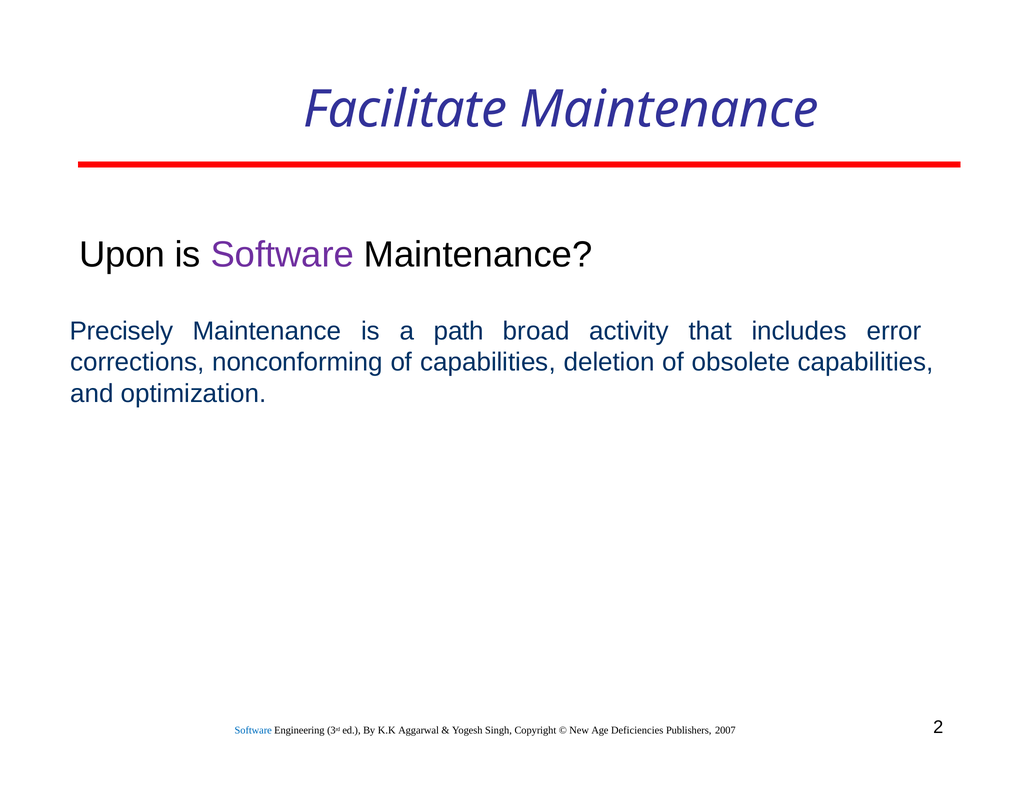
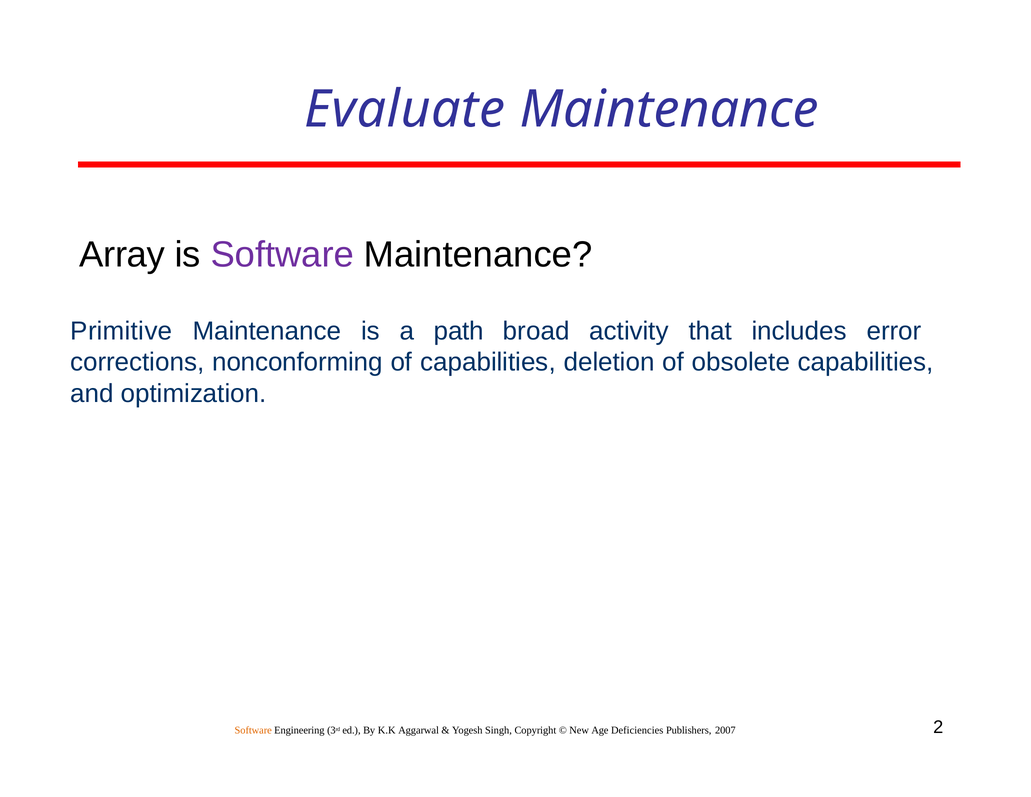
Facilitate: Facilitate -> Evaluate (405, 109)
Upon: Upon -> Array (122, 255)
Precisely: Precisely -> Primitive (121, 331)
Software colour: blue -> orange (253, 730)
